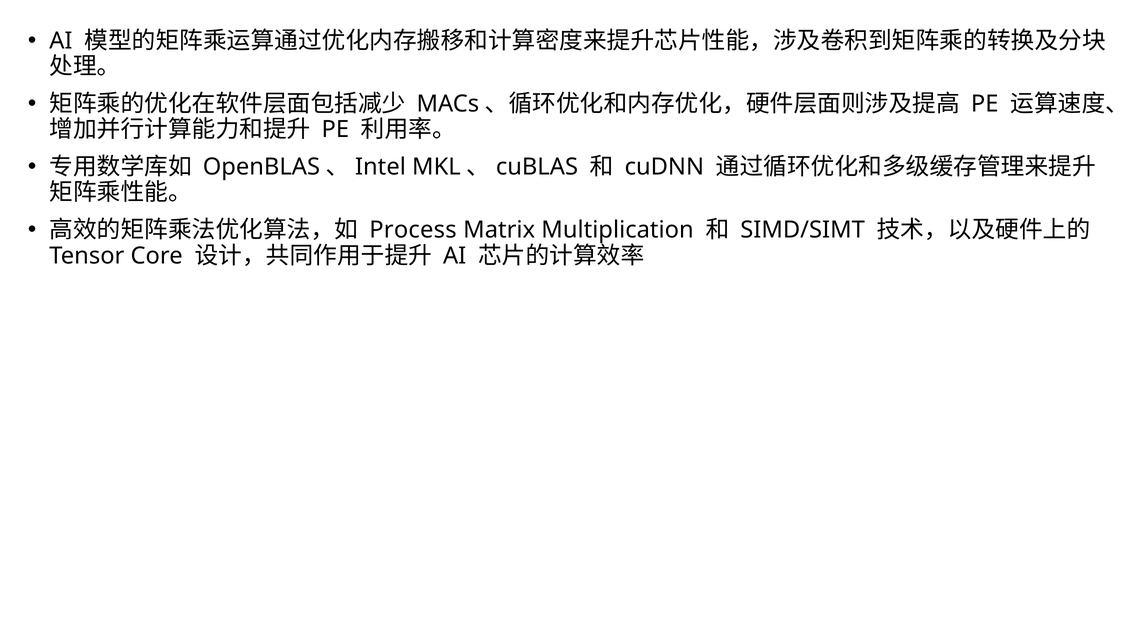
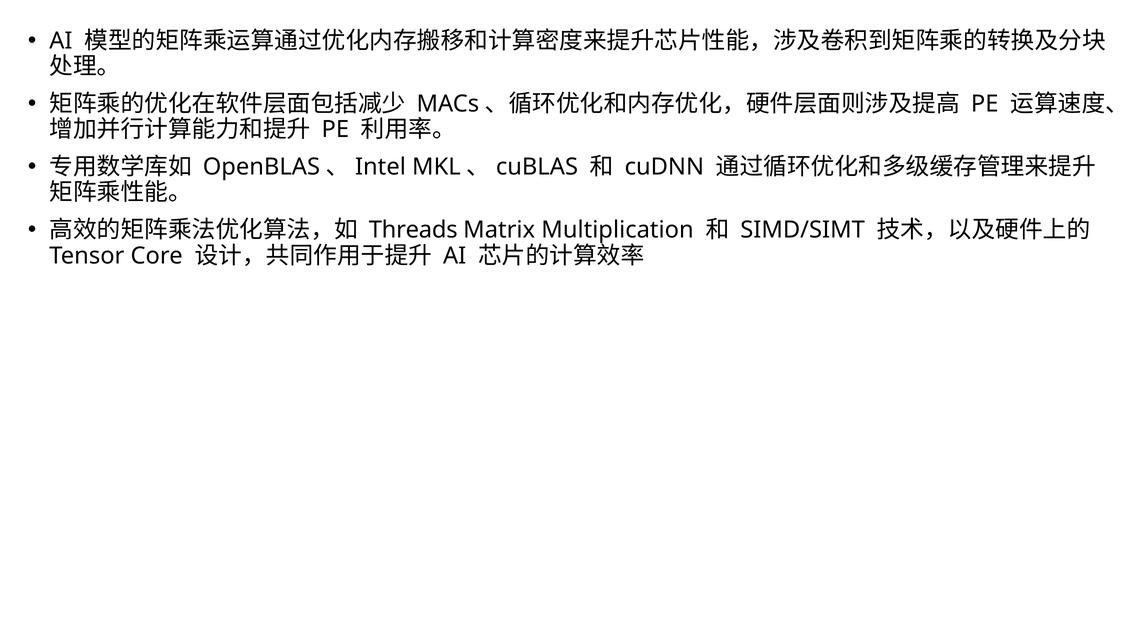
Process: Process -> Threads (413, 230)
